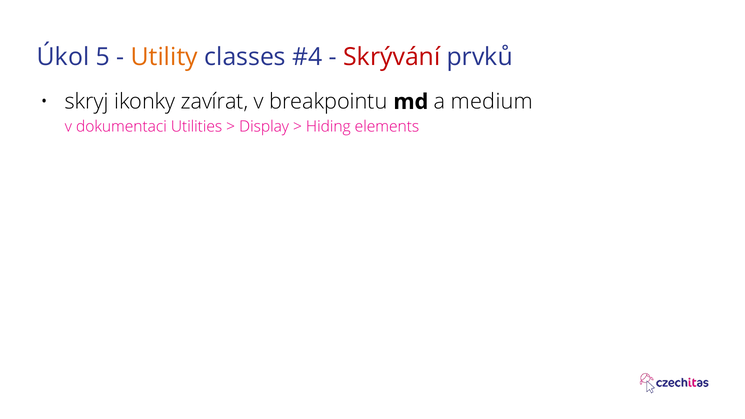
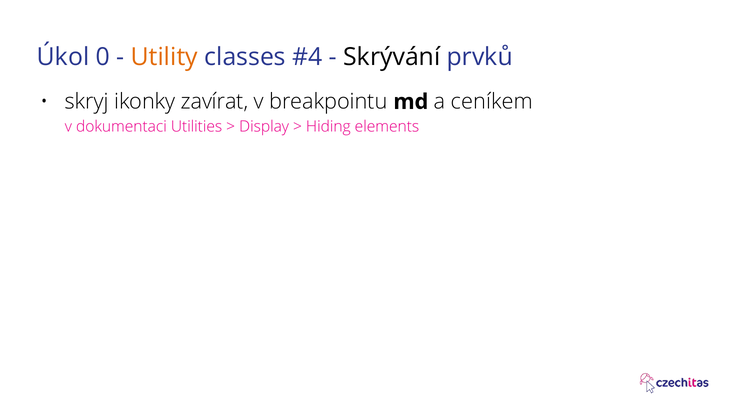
5: 5 -> 0 (103, 57)
Skrývání colour: red -> black (392, 57)
medium: medium -> ceníkem (492, 102)
